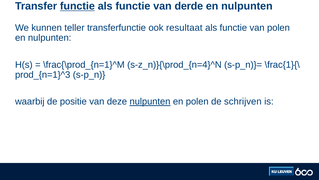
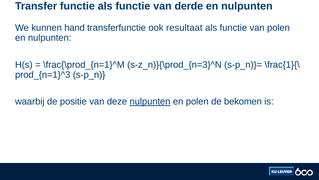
functie underline: present -> none (77, 6)
teller: teller -> hand (75, 28)
s-z_n)}{\prod_{n=4}^N: s-z_n)}{\prod_{n=4}^N -> s-z_n)}{\prod_{n=3}^N (174, 65)
schrijven: schrijven -> bekomen (243, 101)
